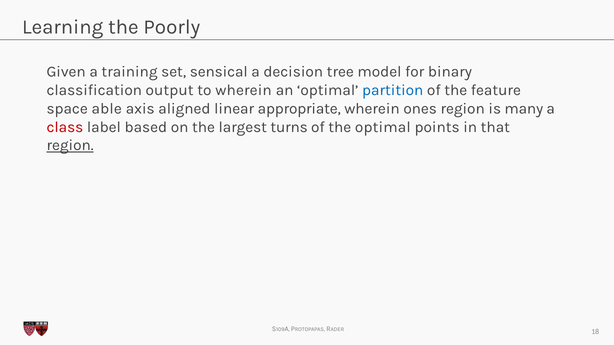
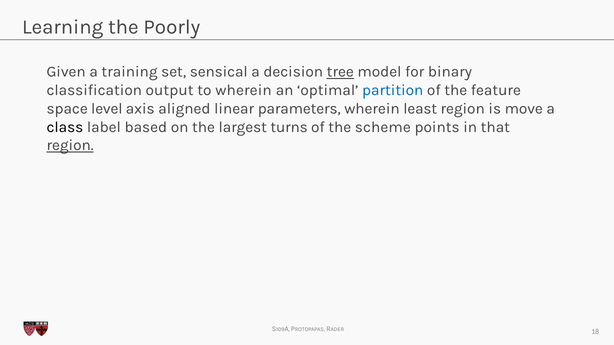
tree underline: none -> present (340, 72)
able: able -> level (107, 109)
appropriate: appropriate -> parameters (299, 109)
ones: ones -> least (420, 109)
many: many -> move (524, 109)
class colour: red -> black (65, 127)
the optimal: optimal -> scheme (383, 127)
